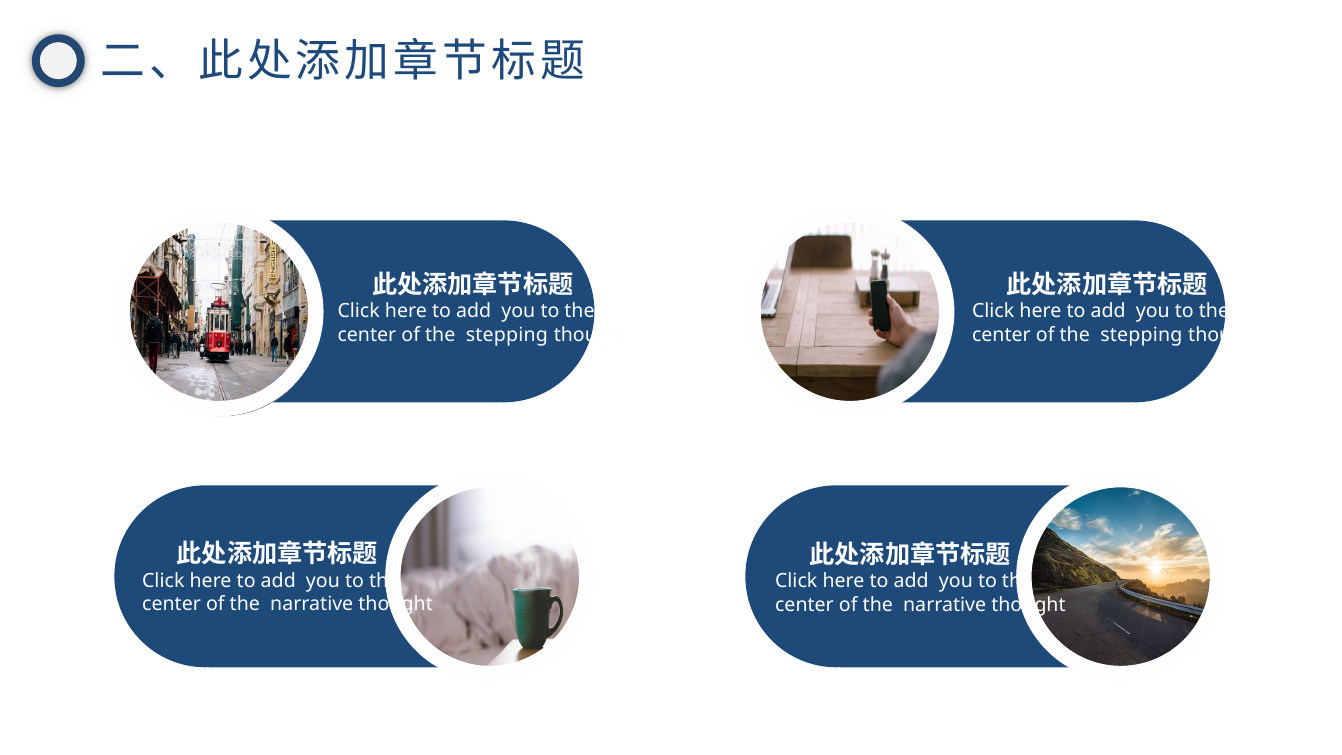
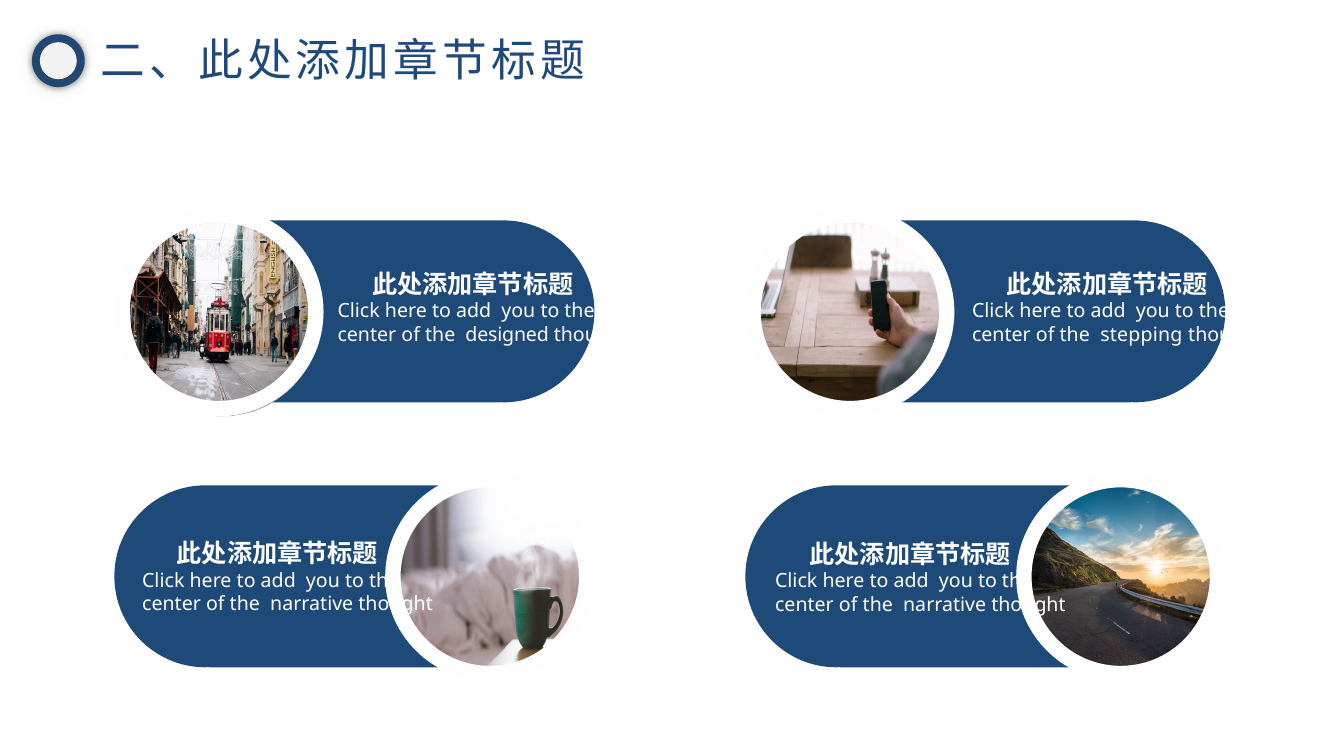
stepping: stepping -> designed (507, 335)
